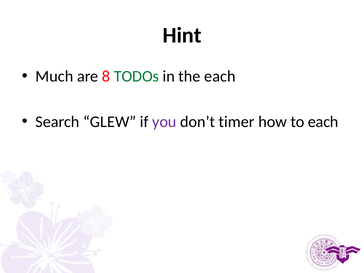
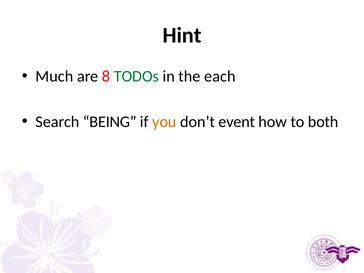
GLEW: GLEW -> BEING (110, 122)
you colour: purple -> orange (164, 122)
timer: timer -> event (237, 122)
to each: each -> both (323, 122)
